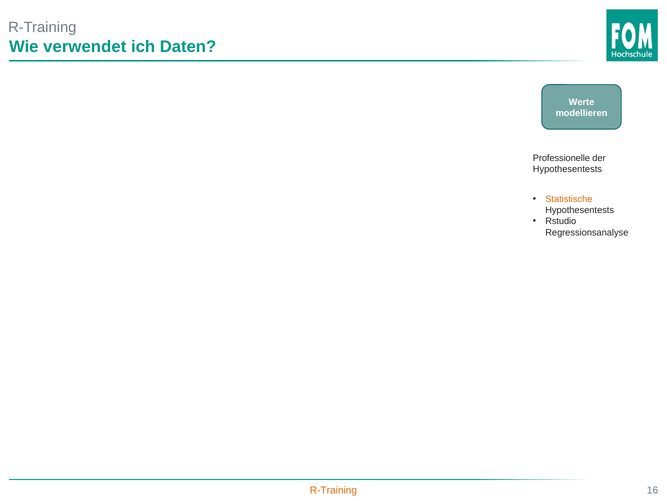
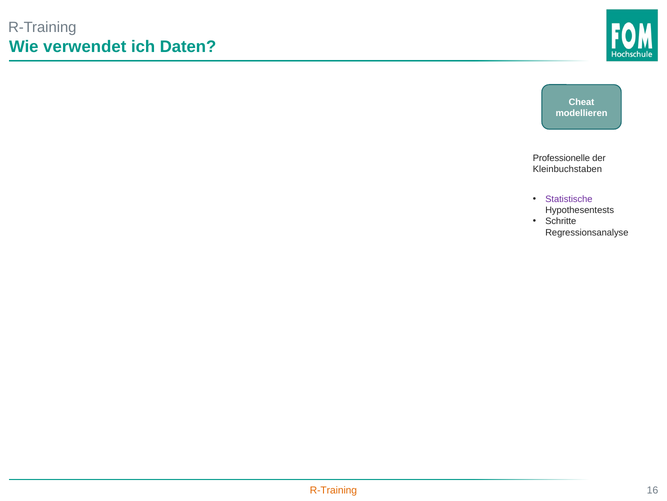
Werte: Werte -> Cheat (582, 102)
Hypothesentests: Hypothesentests -> Kleinbuchstaben (567, 169)
Statistische colour: orange -> purple (569, 199)
Rstudio: Rstudio -> Schritte (561, 221)
